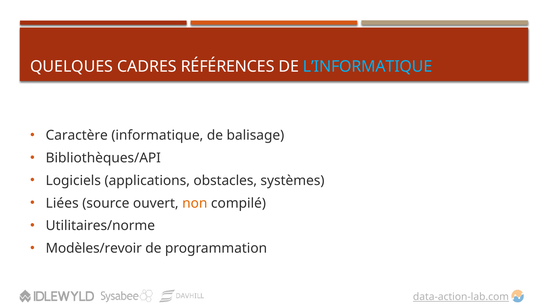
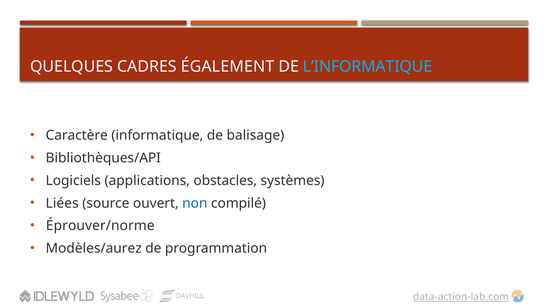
RÉFÉRENCES: RÉFÉRENCES -> ÉGALEMENT (228, 67)
non colour: orange -> blue (195, 203)
Utilitaires/norme: Utilitaires/norme -> Éprouver/norme (100, 226)
Modèles/revoir: Modèles/revoir -> Modèles/aurez (94, 249)
